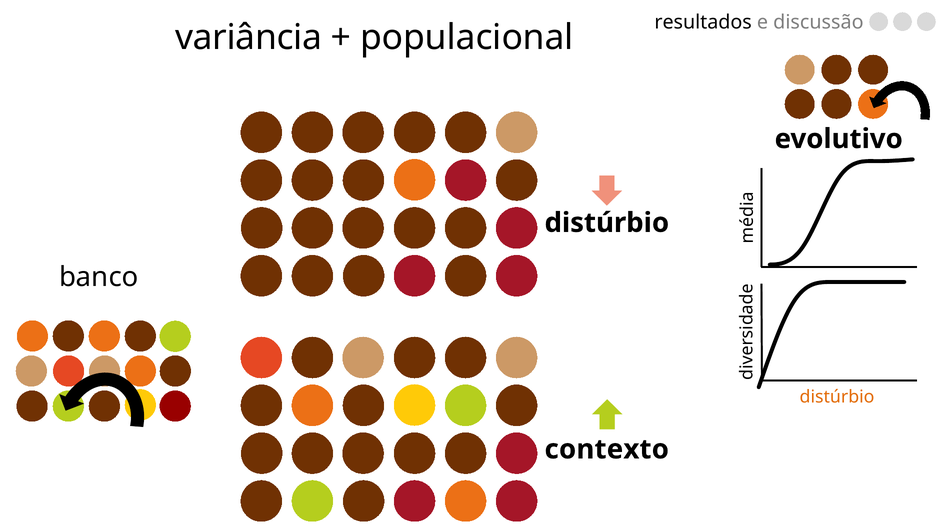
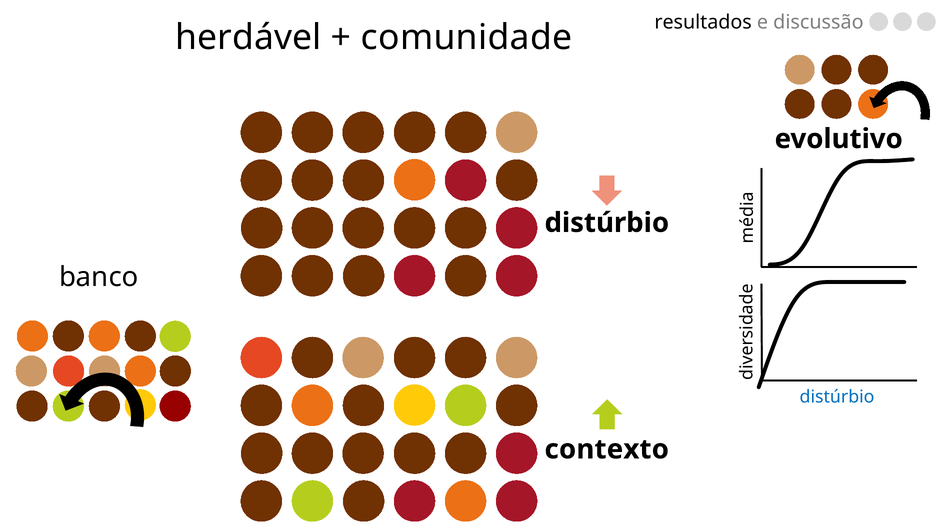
variância: variância -> herdável (248, 37)
populacional: populacional -> comunidade (467, 37)
distúrbio colour: orange -> blue (837, 397)
